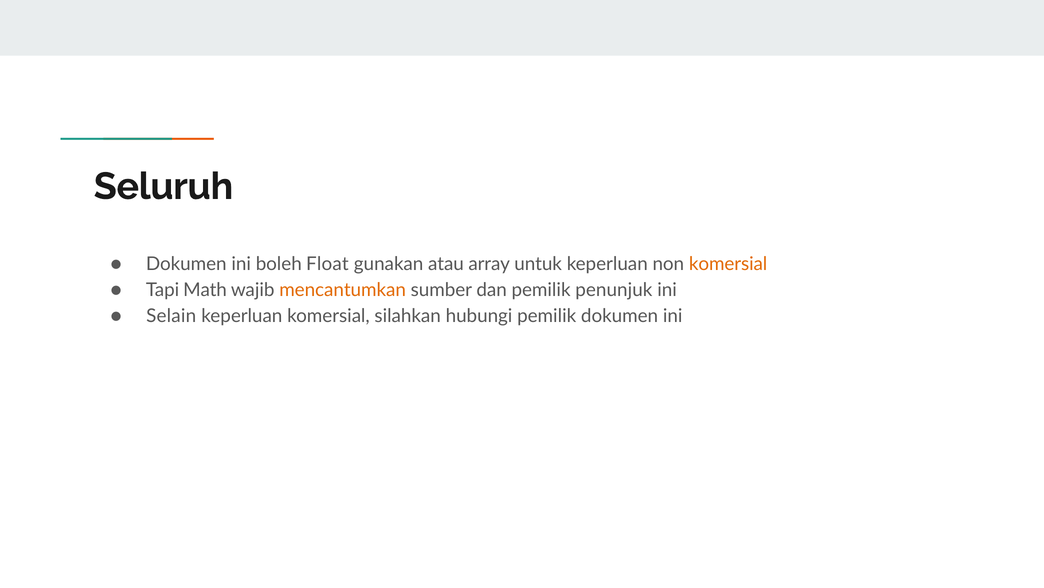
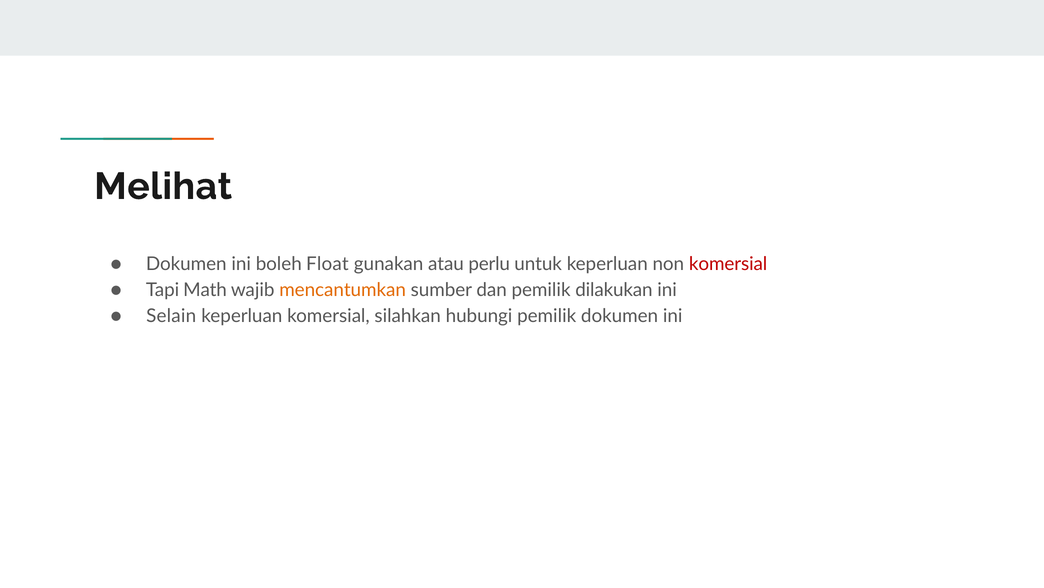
Seluruh: Seluruh -> Melihat (163, 186)
array: array -> perlu (489, 264)
komersial colour: orange -> red (728, 264)
penunjuk: penunjuk -> dilakukan (614, 290)
